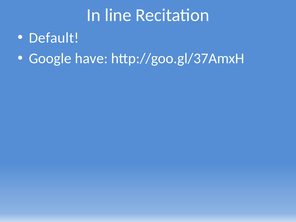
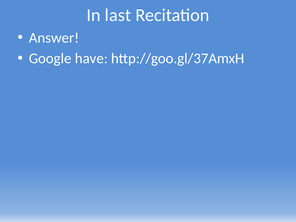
line: line -> last (118, 15)
Default: Default -> Answer (54, 38)
